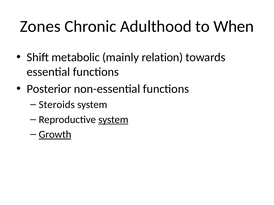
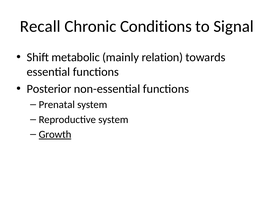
Zones: Zones -> Recall (40, 27)
Adulthood: Adulthood -> Conditions (156, 27)
When: When -> Signal (234, 27)
Steroids: Steroids -> Prenatal (57, 105)
system underline: present -> none (113, 120)
